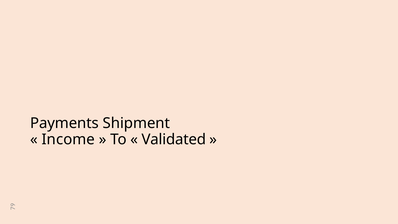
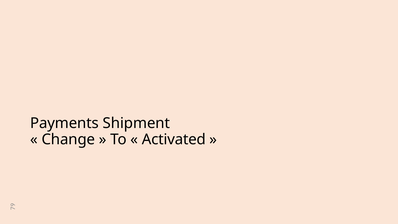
Income: Income -> Change (68, 139)
Validated: Validated -> Activated (174, 139)
